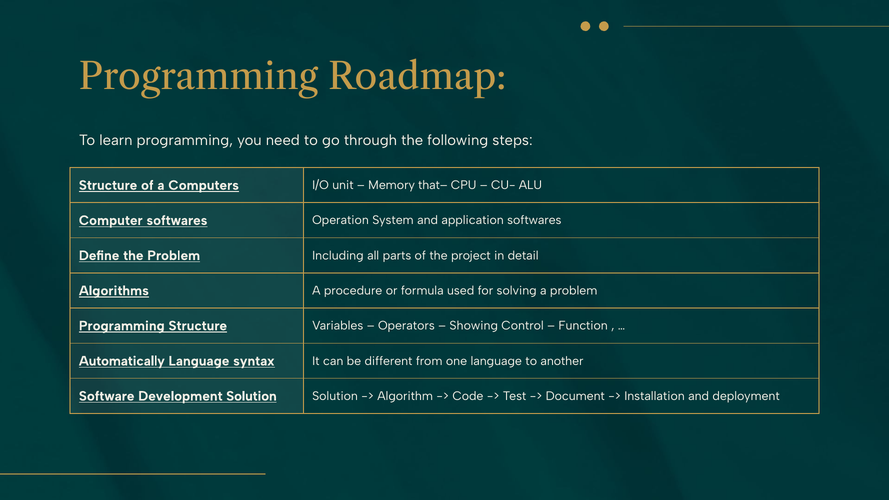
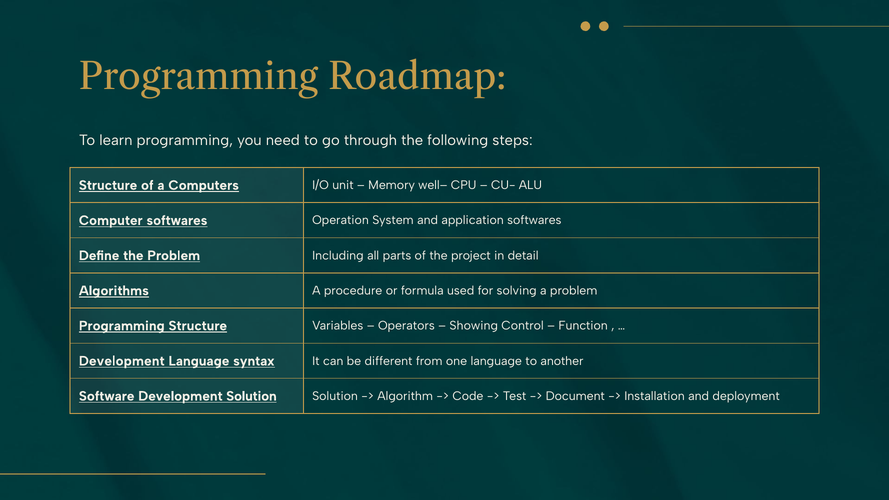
that–: that– -> well– (433, 185)
Automatically: Automatically -> Development (122, 361)
